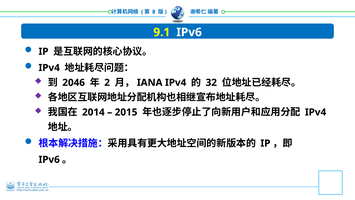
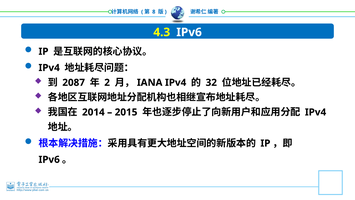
9.1: 9.1 -> 4.3 (162, 32)
2046: 2046 -> 2087 (74, 82)
